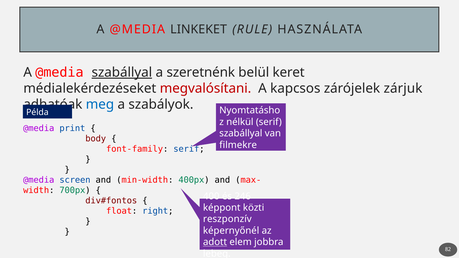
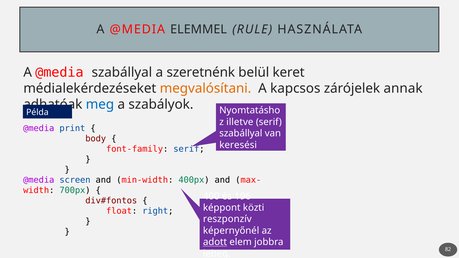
LINKEKET: LINKEKET -> ELEMMEL (199, 29)
szabállyal underline: present -> none (122, 72)
megvalósítani colour: red -> orange (206, 89)
zárjuk: zárjuk -> annak (403, 89)
nélkül: nélkül -> illetve (240, 122)
filmekre: filmekre -> keresési (238, 145)
246: 246 -> 196 (243, 196)
